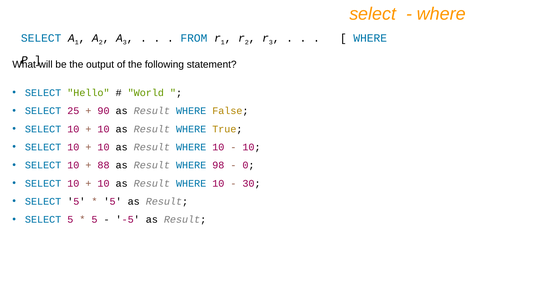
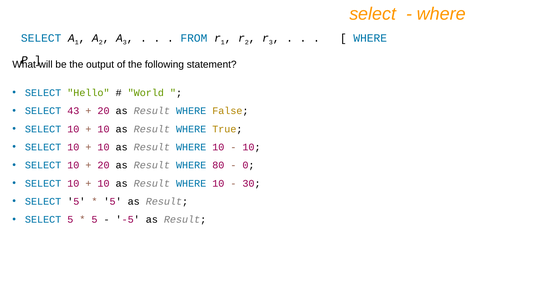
25: 25 -> 43 (73, 111)
90: 90 -> 20 (104, 111)
88: 88 -> 20 (104, 165)
98: 98 -> 80 (218, 165)
